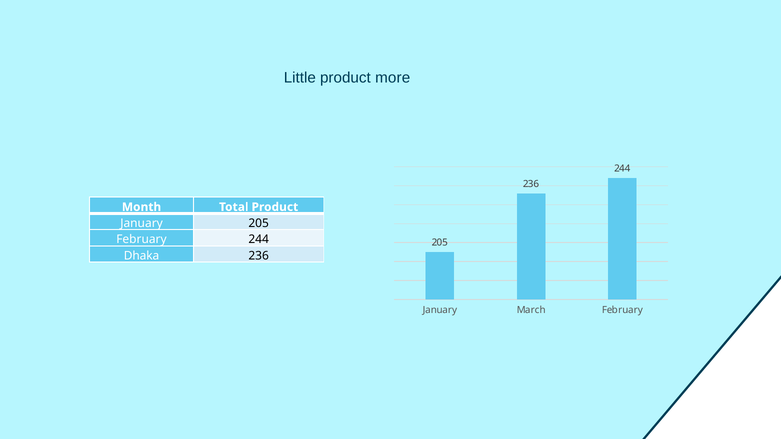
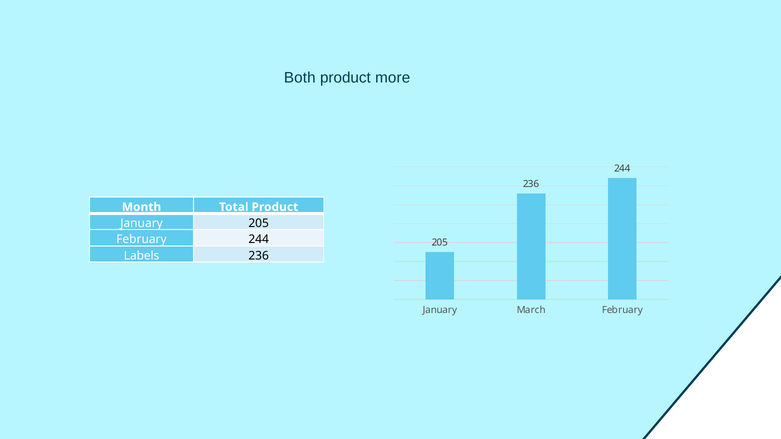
Little: Little -> Both (300, 78)
Dhaka: Dhaka -> Labels (142, 256)
